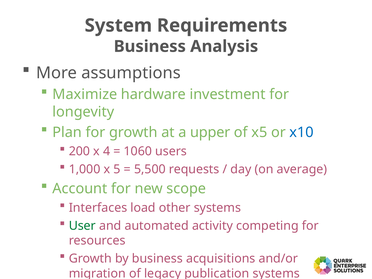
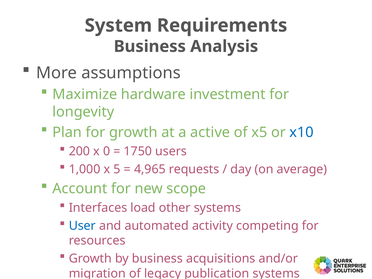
upper: upper -> active (210, 132)
4: 4 -> 0 (107, 151)
1060: 1060 -> 1750 (138, 151)
5,500: 5,500 -> 4,965 (150, 169)
User colour: green -> blue (82, 226)
